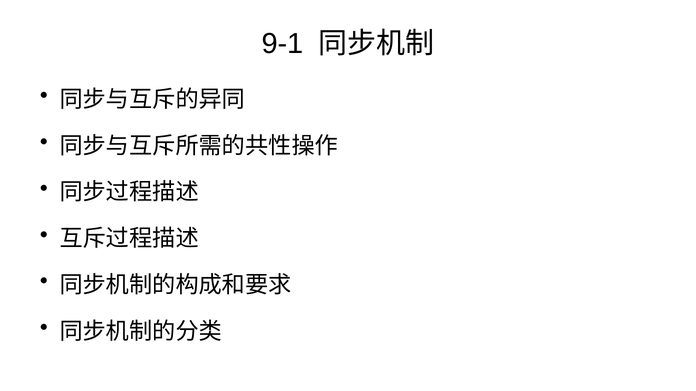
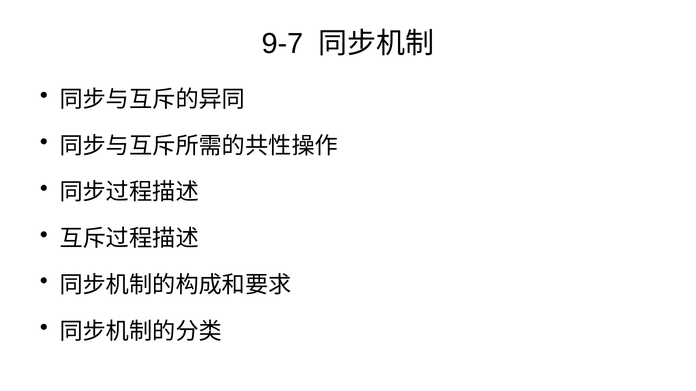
9-1: 9-1 -> 9-7 (283, 44)
